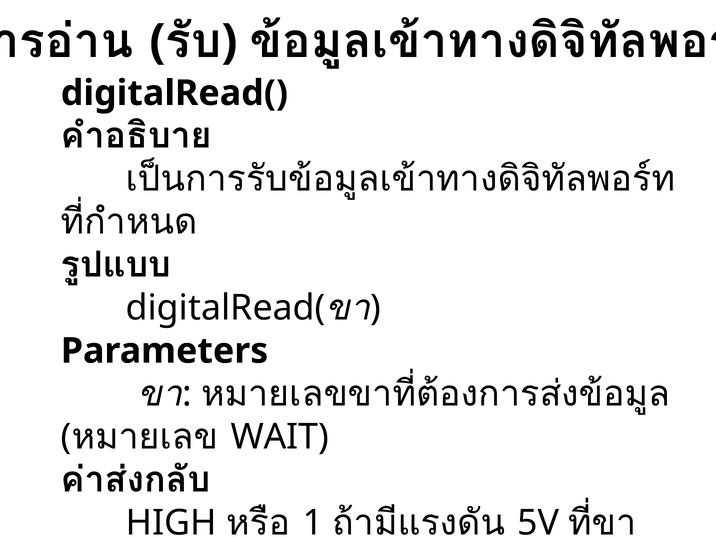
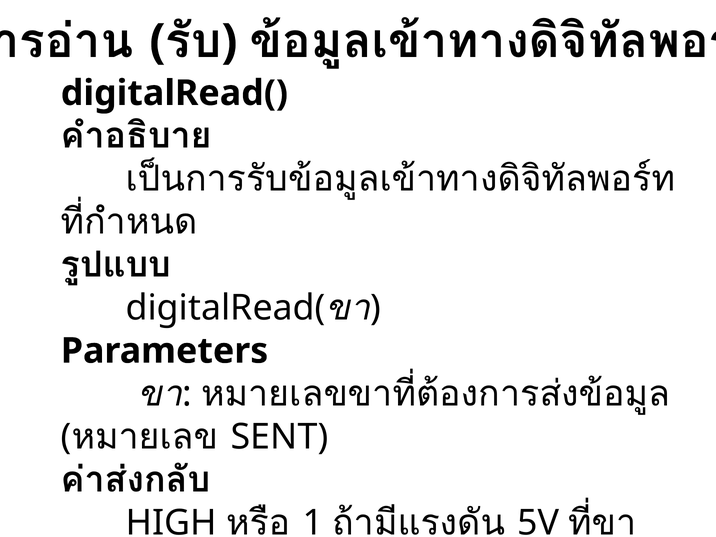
WAIT: WAIT -> SENT (280, 437)
